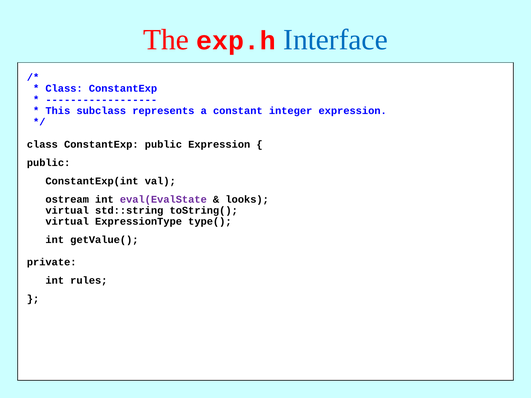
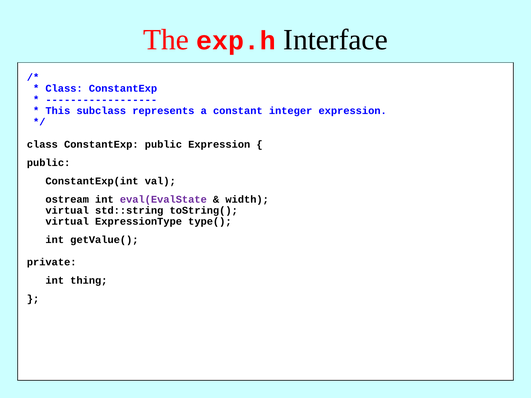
Interface colour: blue -> black (335, 40)
looks: looks -> width (247, 199)
rules: rules -> thing (89, 281)
